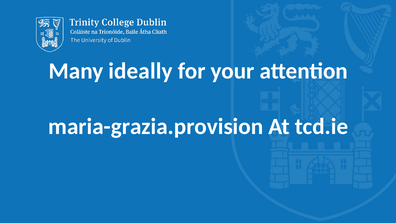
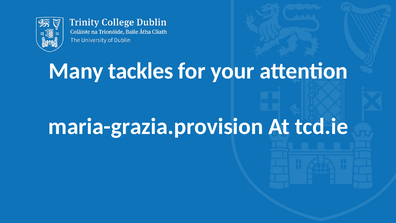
ideally: ideally -> tackles (141, 71)
